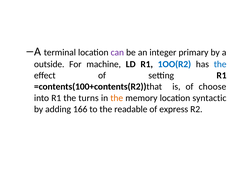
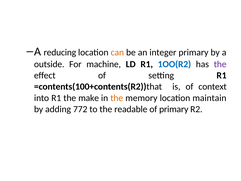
terminal: terminal -> reducing (60, 52)
can colour: purple -> orange (117, 52)
the colour: blue -> purple (220, 64)
choose: choose -> context (213, 87)
turns: turns -> make (89, 98)
syntactic: syntactic -> maintain (209, 98)
166: 166 -> 772 (80, 109)
of express: express -> primary (174, 109)
